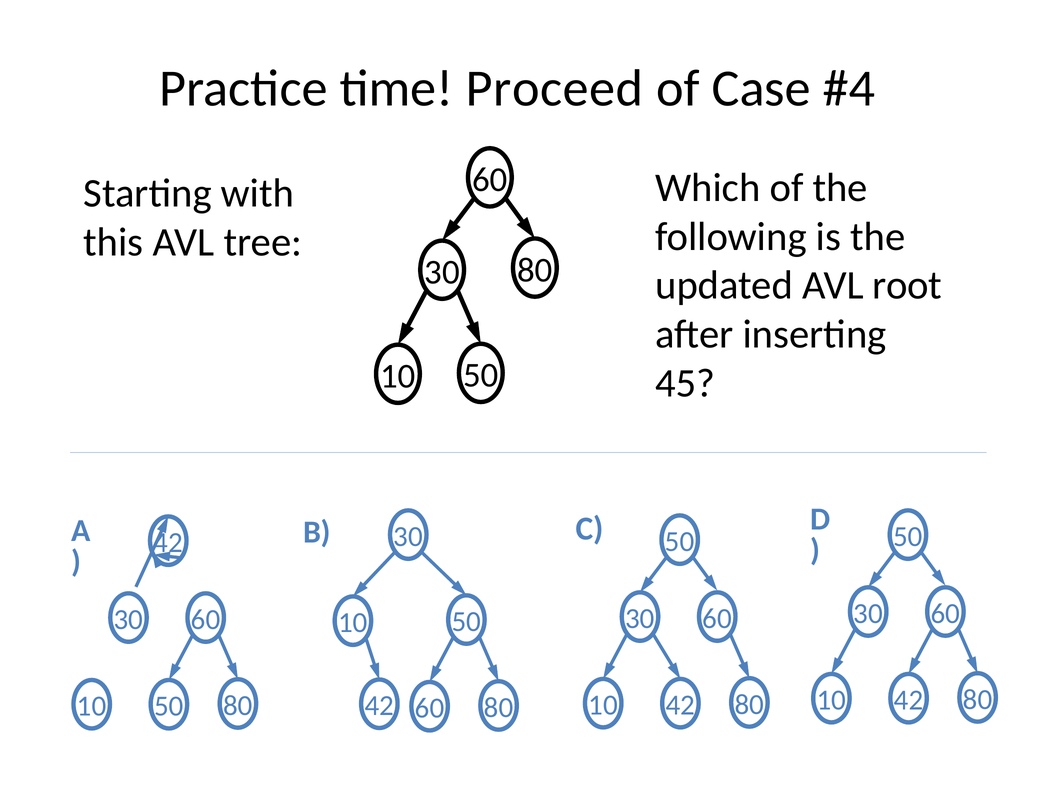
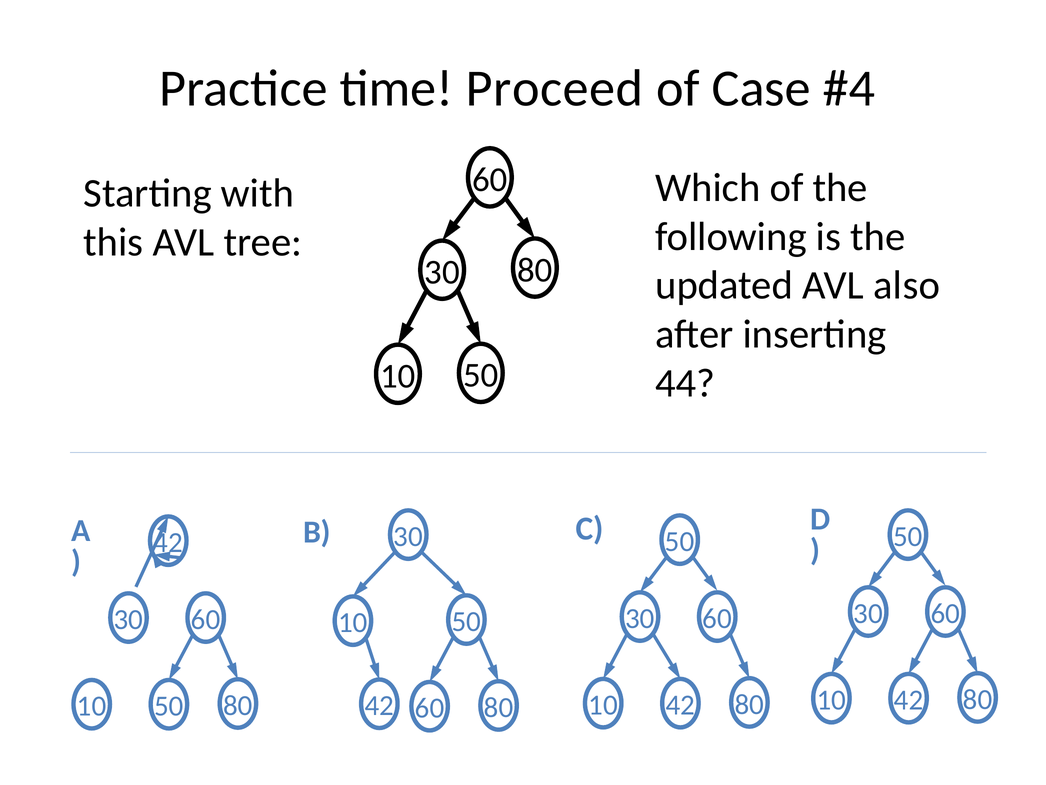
root: root -> also (907, 285)
45: 45 -> 44 (685, 383)
